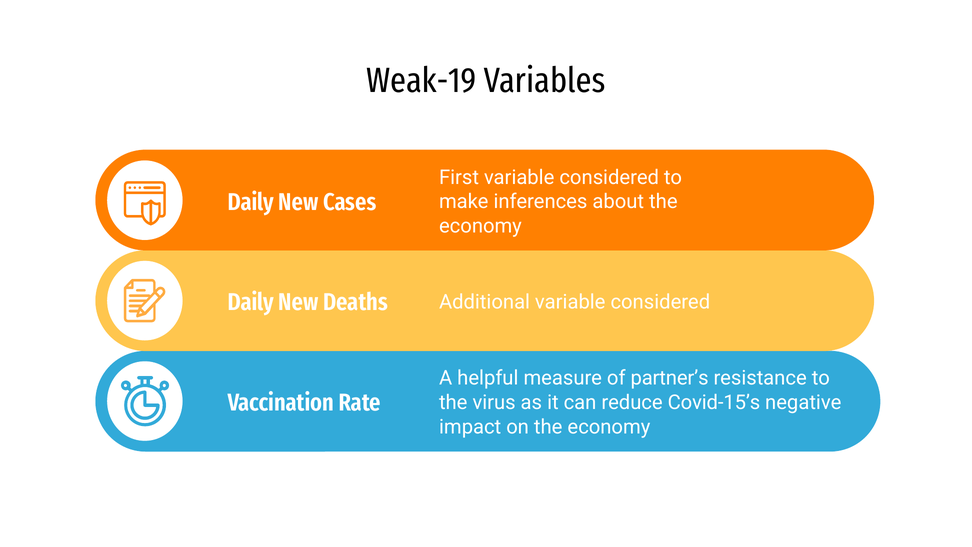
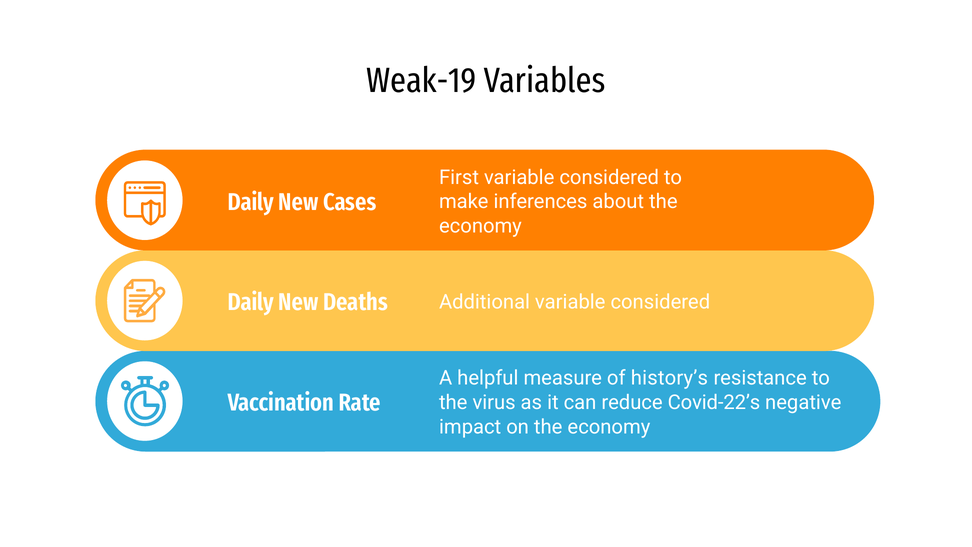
partner’s: partner’s -> history’s (669, 378)
Covid-15’s: Covid-15’s -> Covid-22’s (714, 402)
